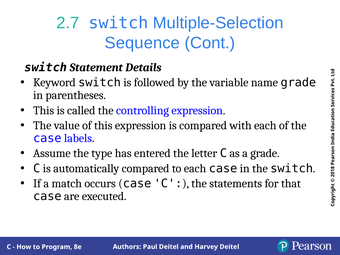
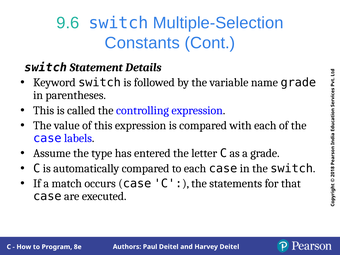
2.7: 2.7 -> 9.6 (68, 23)
Sequence: Sequence -> Constants (142, 43)
